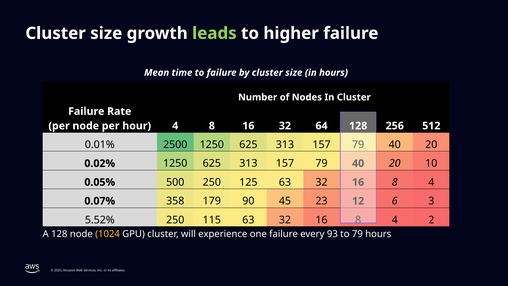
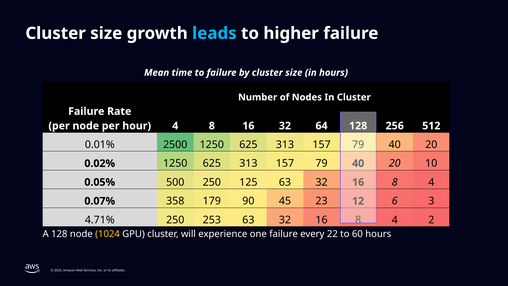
leads colour: light green -> light blue (214, 33)
5.52%: 5.52% -> 4.71% (100, 220)
115: 115 -> 253 (212, 220)
93: 93 -> 22 (332, 234)
to 79: 79 -> 60 (357, 234)
